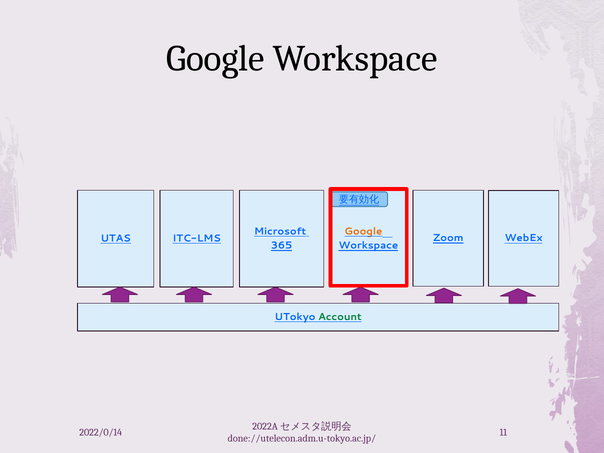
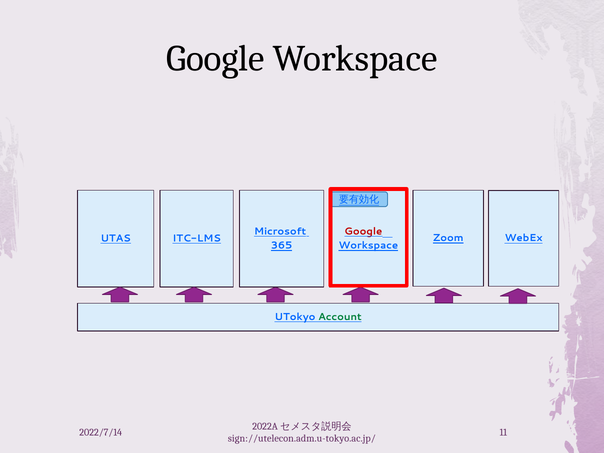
Google colour: orange -> red (363, 231)
2022/0/14: 2022/0/14 -> 2022/7/14 (101, 433)
done://utelecon.adm.u-tokyo.ac.jp/: done://utelecon.adm.u-tokyo.ac.jp/ -> sign://utelecon.adm.u-tokyo.ac.jp/ (302, 439)
